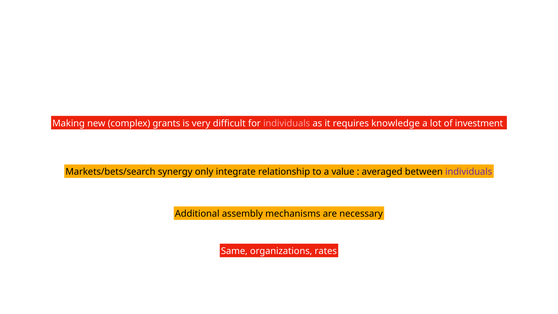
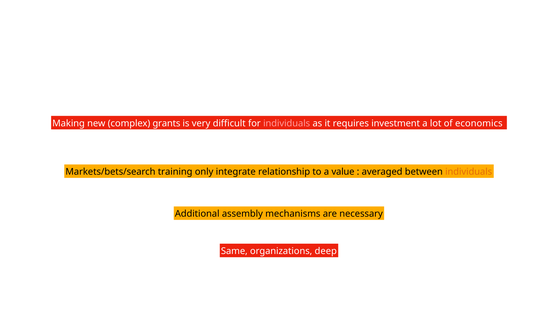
knowledge: knowledge -> investment (396, 123)
investment: investment -> economics (479, 123)
synergy: synergy -> training (175, 172)
individuals colour: purple -> orange (469, 172)
rates: rates -> deep (326, 251)
